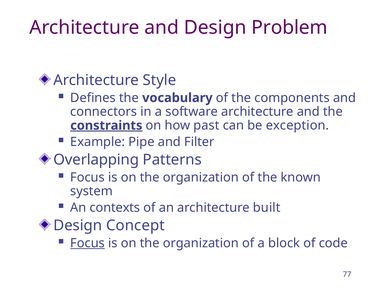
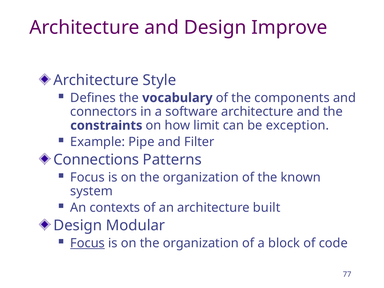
Problem: Problem -> Improve (289, 28)
constraints underline: present -> none (106, 125)
past: past -> limit (207, 125)
Overlapping: Overlapping -> Connections (96, 160)
Concept: Concept -> Modular (136, 226)
